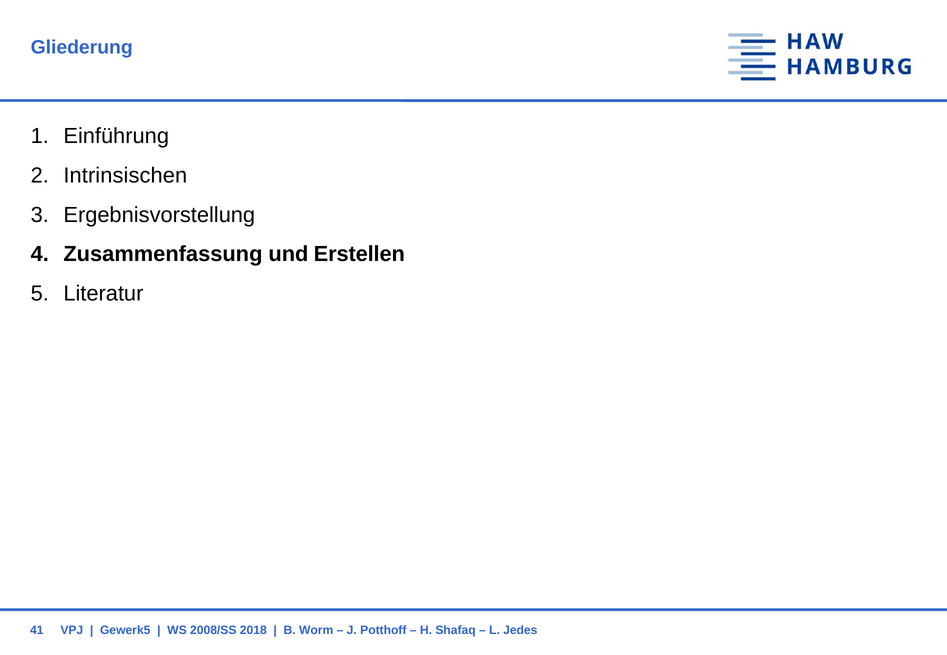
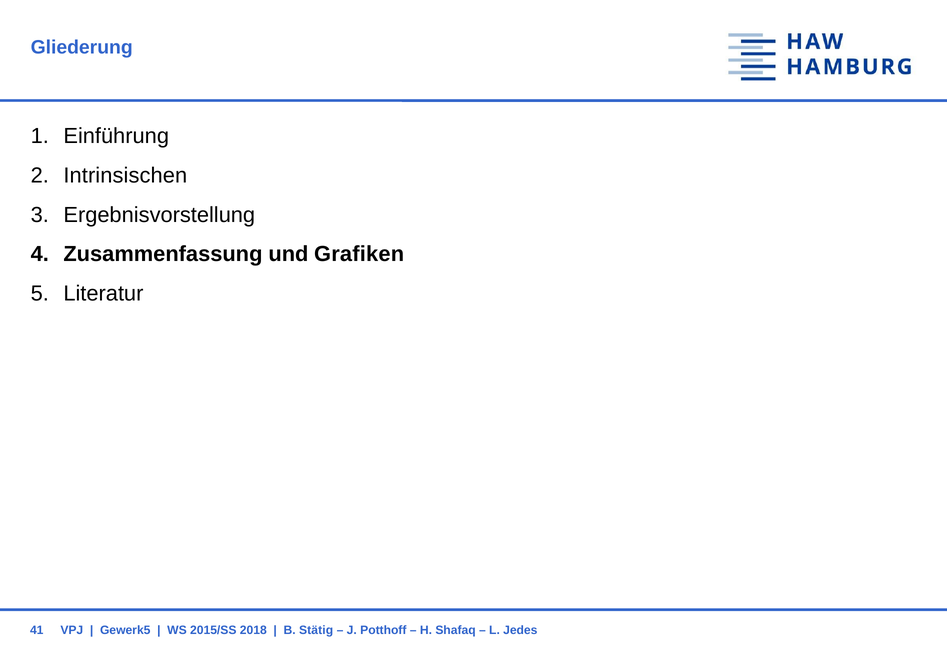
Erstellen: Erstellen -> Grafiken (359, 254)
2008/SS: 2008/SS -> 2015/SS (213, 631)
Worm: Worm -> Stätig (316, 631)
